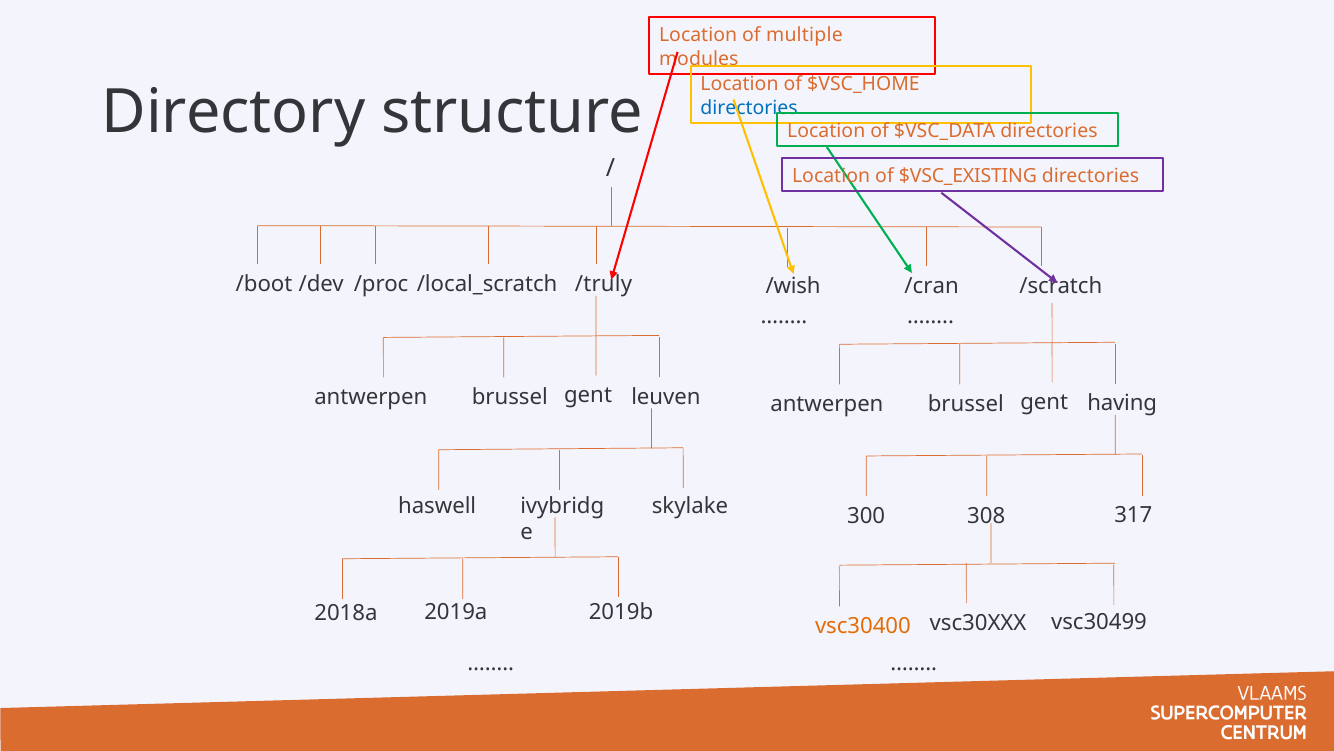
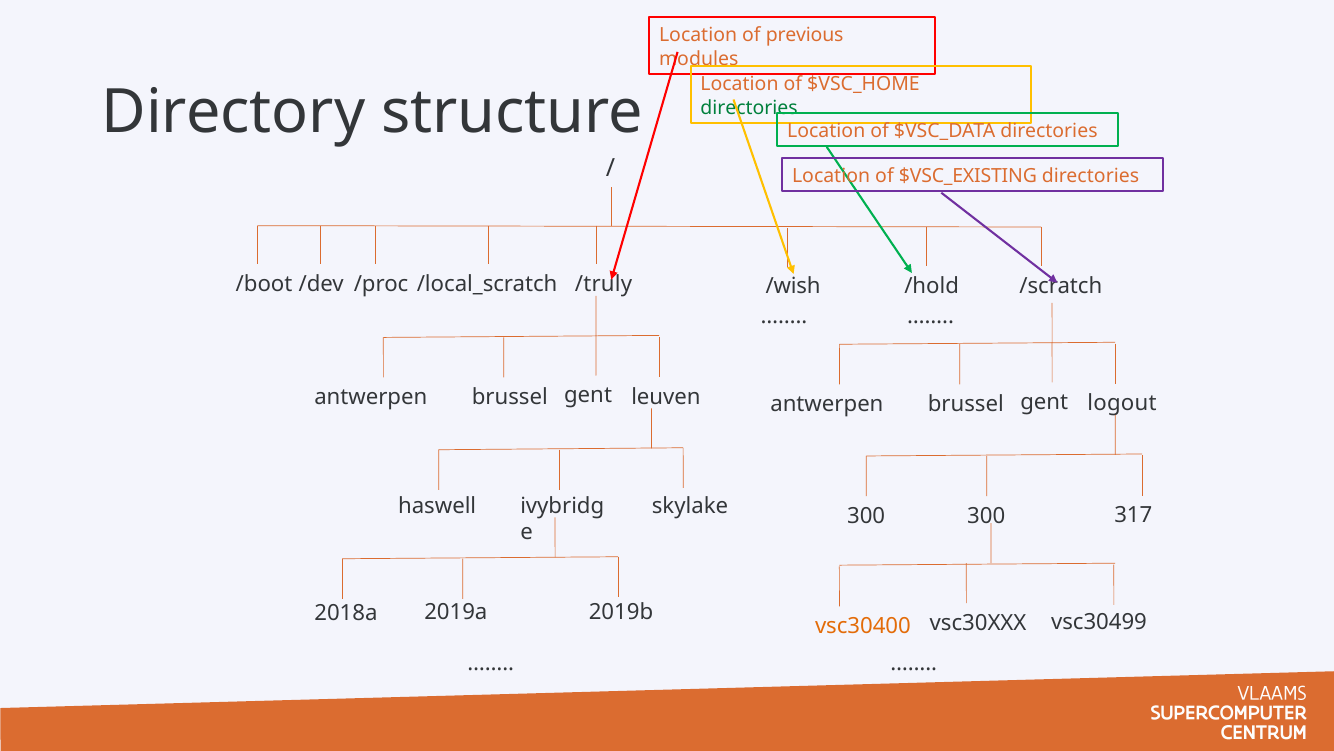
multiple: multiple -> previous (805, 35)
directories colour: blue -> green (749, 108)
/cran: /cran -> /hold (932, 285)
having: having -> logout (1122, 403)
300 308: 308 -> 300 (986, 515)
